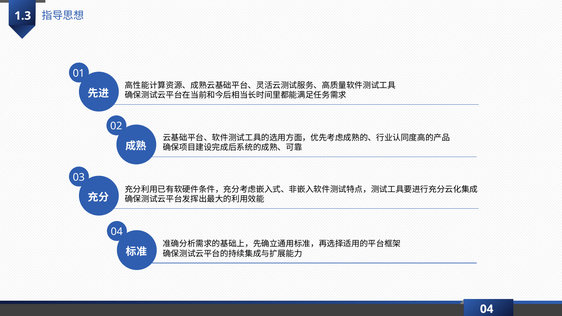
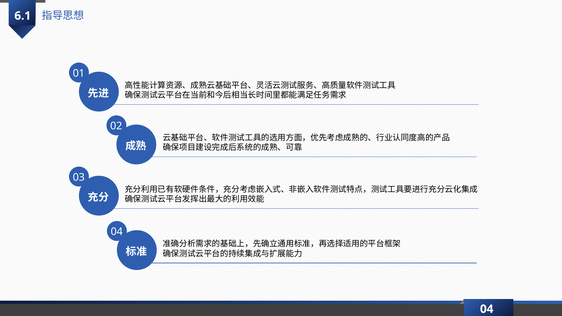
1.3: 1.3 -> 6.1 (23, 16)
